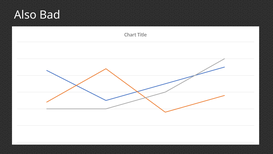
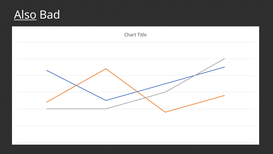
Also underline: none -> present (25, 15)
